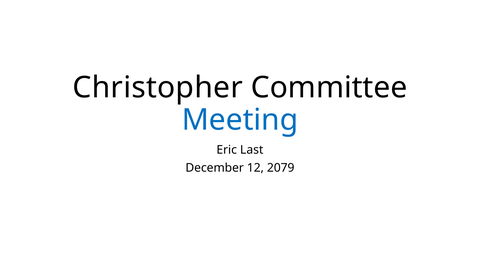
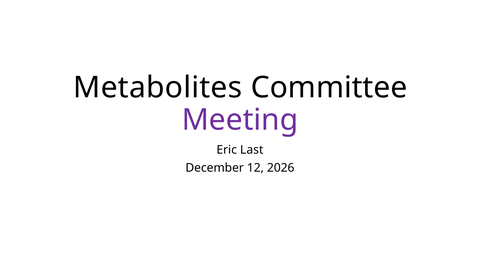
Christopher: Christopher -> Metabolites (158, 88)
Meeting colour: blue -> purple (240, 120)
2079: 2079 -> 2026 (281, 168)
